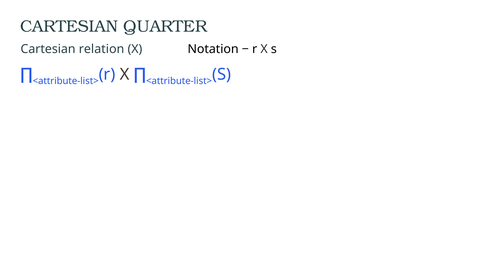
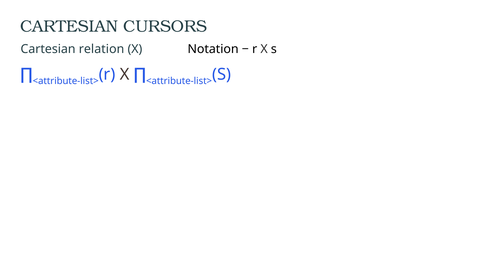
QUARTER: QUARTER -> CURSORS (165, 27)
